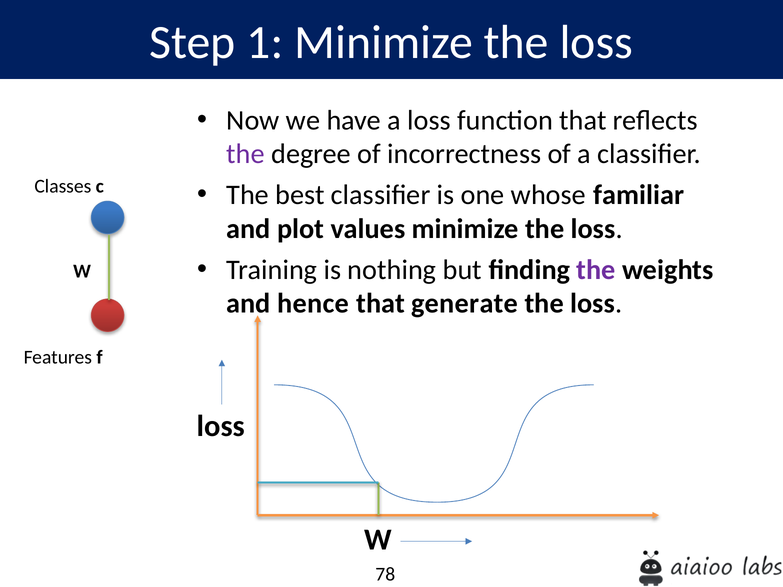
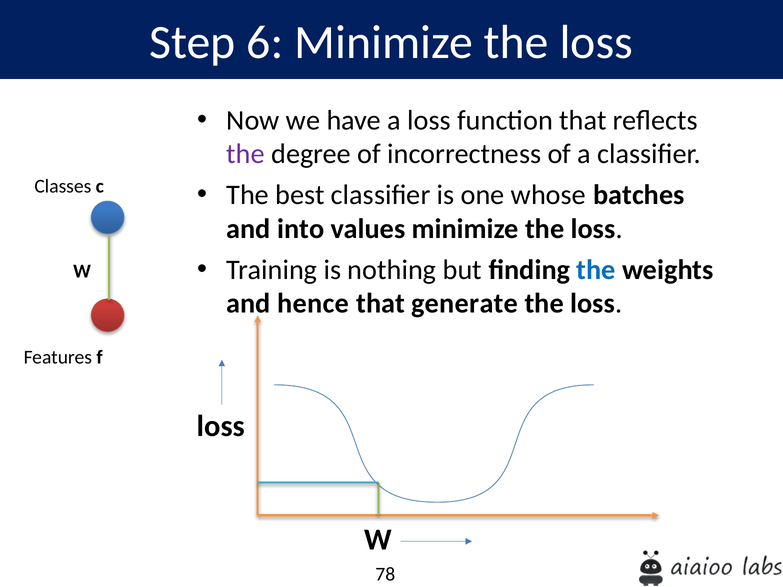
1: 1 -> 6 (265, 43)
familiar: familiar -> batches (639, 195)
plot: plot -> into (301, 229)
the colour: purple -> blue (596, 270)
